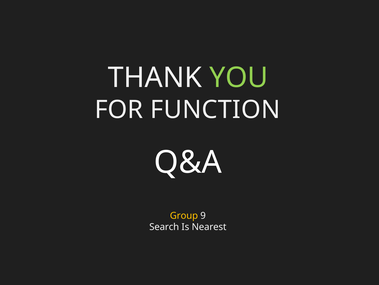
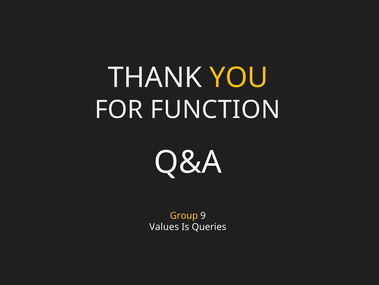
YOU colour: light green -> yellow (239, 78)
Search: Search -> Values (164, 226)
Nearest: Nearest -> Queries (209, 226)
